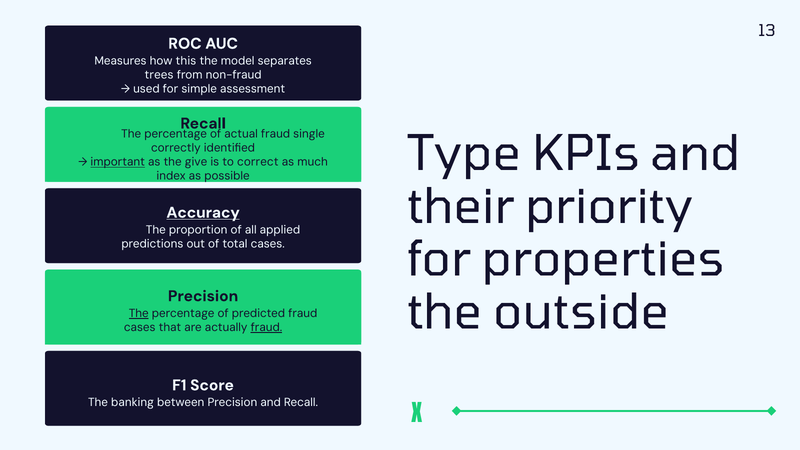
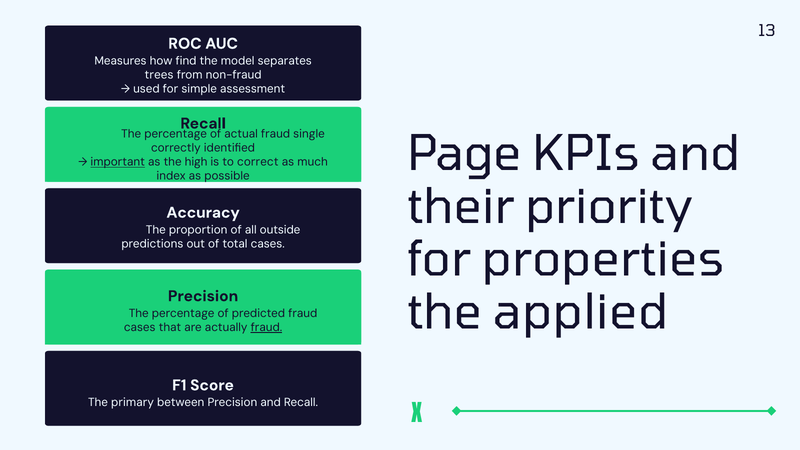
this: this -> find (186, 61)
Type: Type -> Page (465, 154)
give: give -> high (196, 162)
Accuracy underline: present -> none (203, 213)
applied: applied -> outside (280, 230)
outside: outside -> applied (581, 313)
The underline: present -> none (139, 313)
banking: banking -> primary (133, 403)
